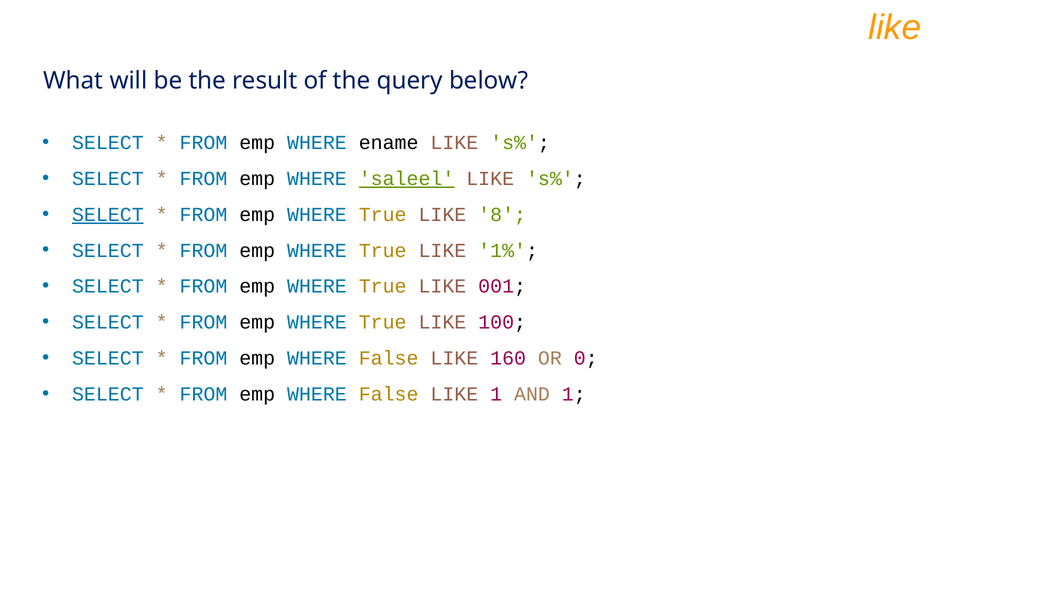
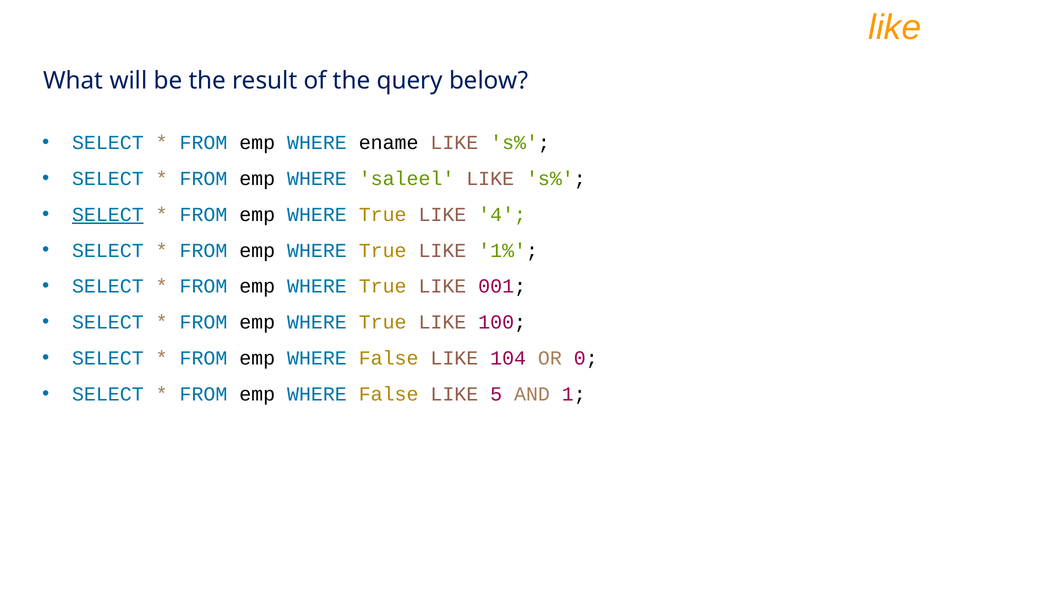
saleel underline: present -> none (407, 179)
8: 8 -> 4 (502, 214)
160: 160 -> 104 (508, 358)
LIKE 1: 1 -> 5 (496, 394)
